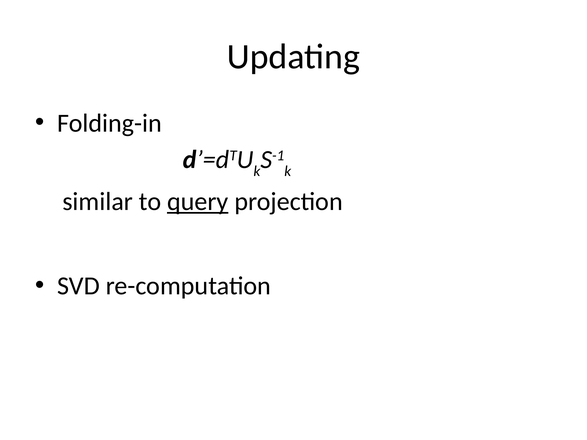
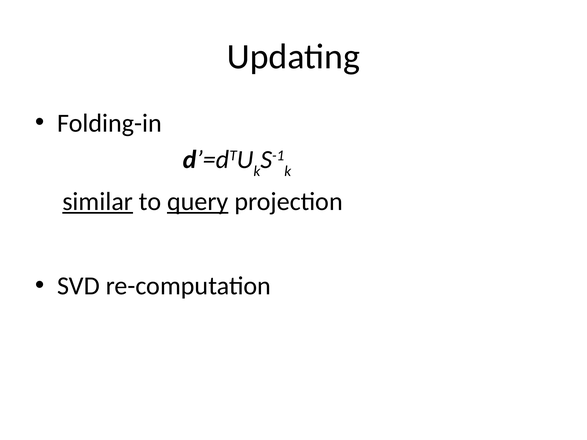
similar underline: none -> present (98, 202)
